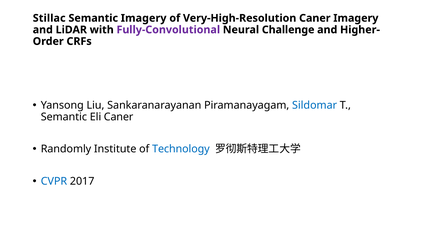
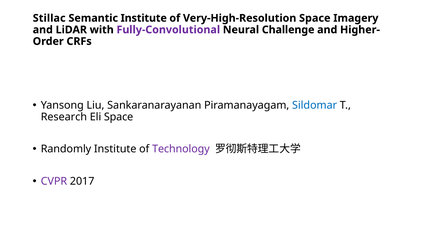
Semantic Imagery: Imagery -> Institute (144, 18)
Very-High-Resolution Caner: Caner -> Space (315, 18)
Semantic: Semantic -> Research (64, 117)
Eli Caner: Caner -> Space (119, 117)
Technology colour: blue -> purple (181, 149)
CVPR colour: blue -> purple (54, 181)
